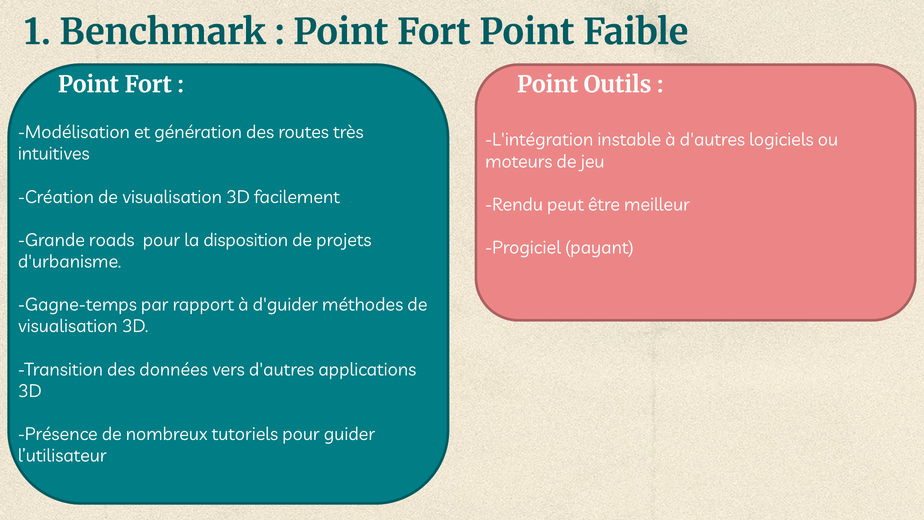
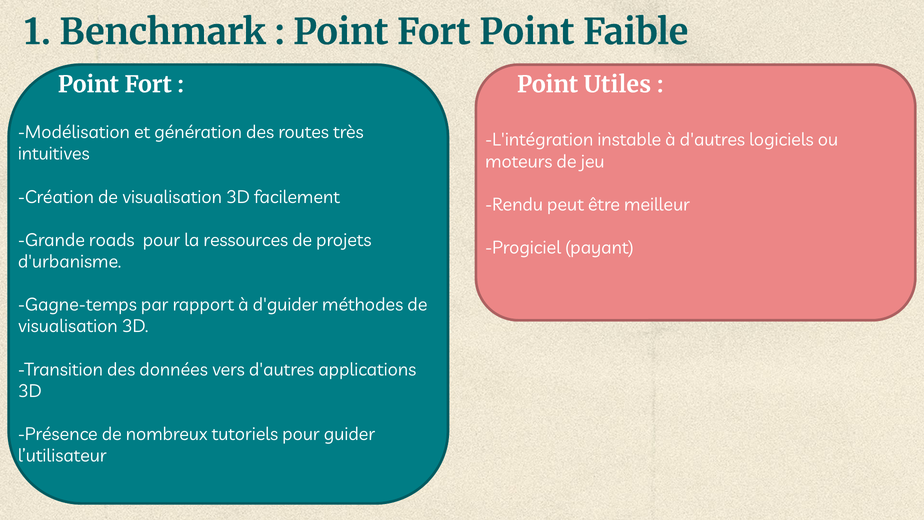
Outils: Outils -> Utiles (617, 85)
disposition: disposition -> ressources (246, 240)
